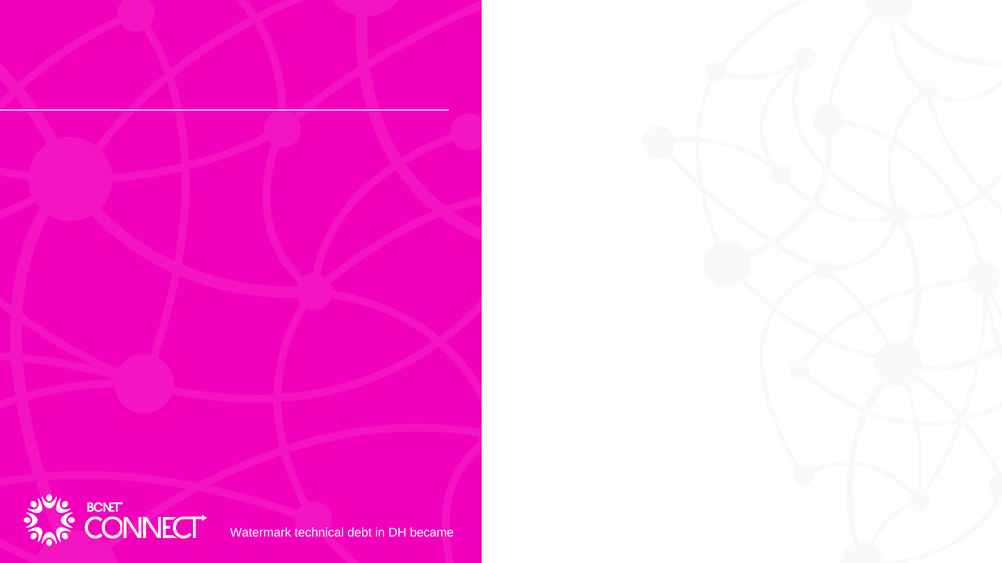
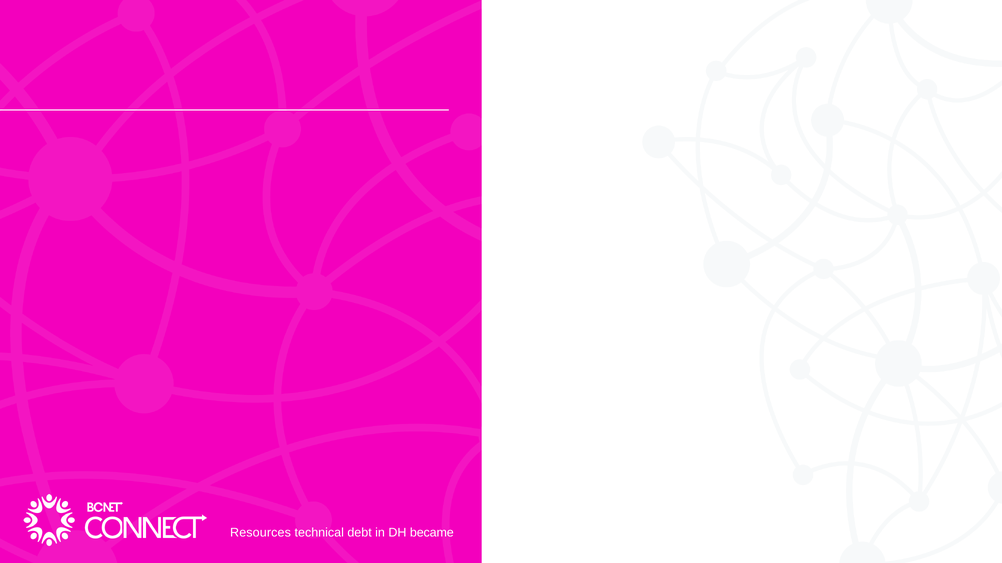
Watermark: Watermark -> Resources (261, 533)
